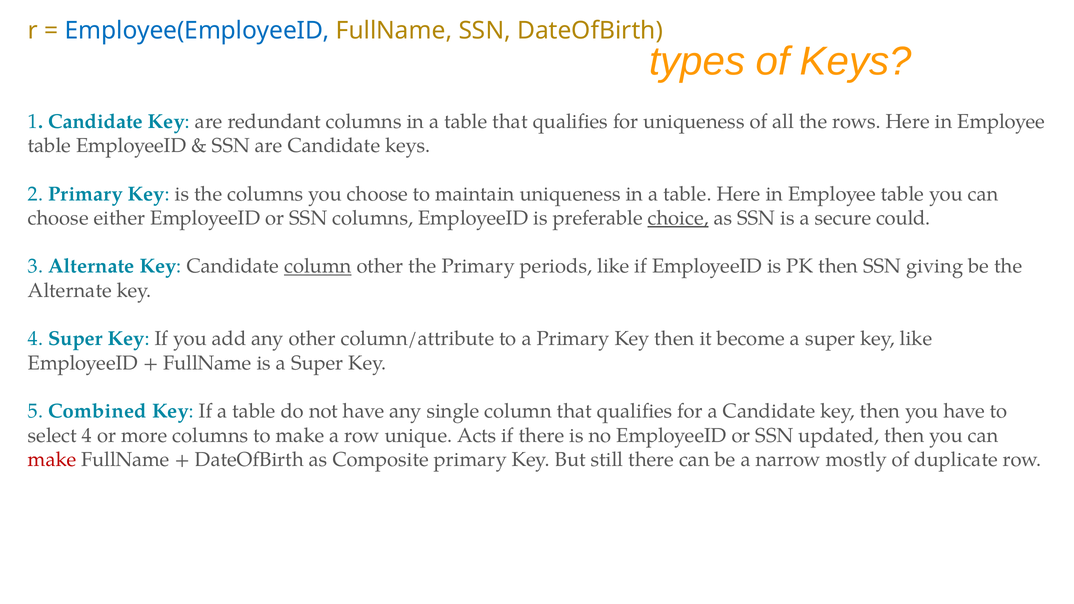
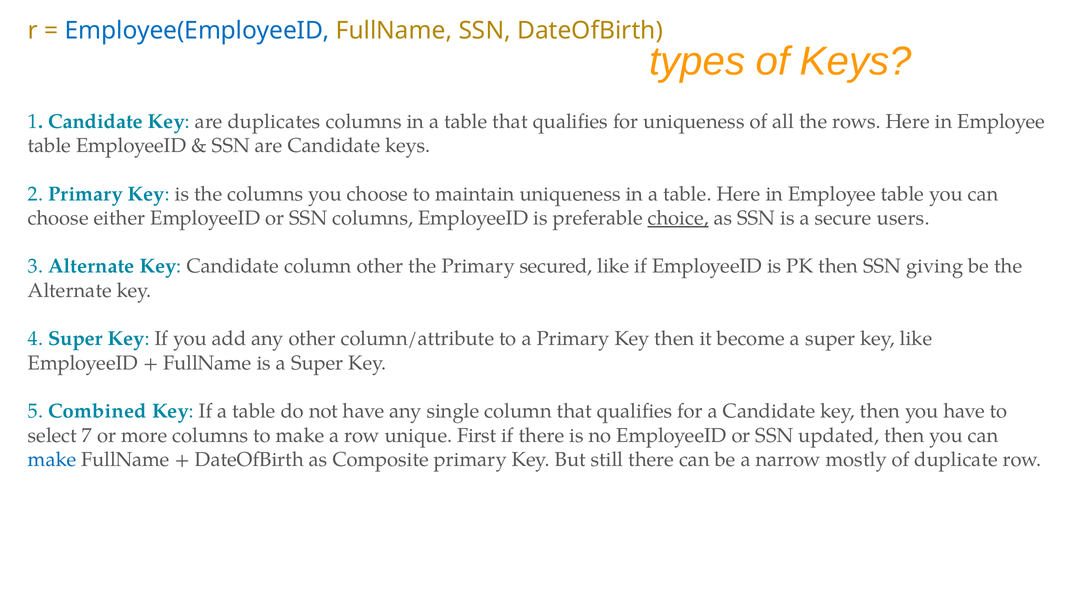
redundant: redundant -> duplicates (274, 121)
could: could -> users (903, 218)
column underline: present -> none (318, 266)
periods: periods -> secured (556, 266)
select 4: 4 -> 7 (87, 436)
Acts: Acts -> First (477, 436)
make colour: red -> blue (52, 460)
